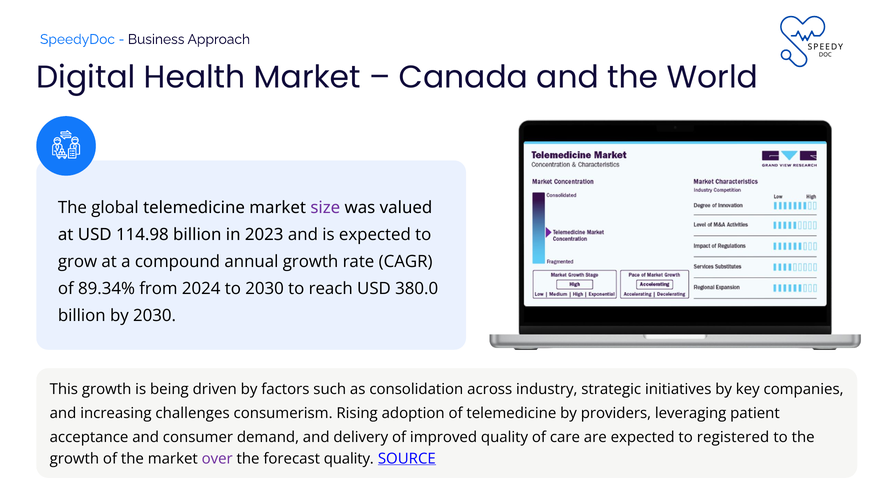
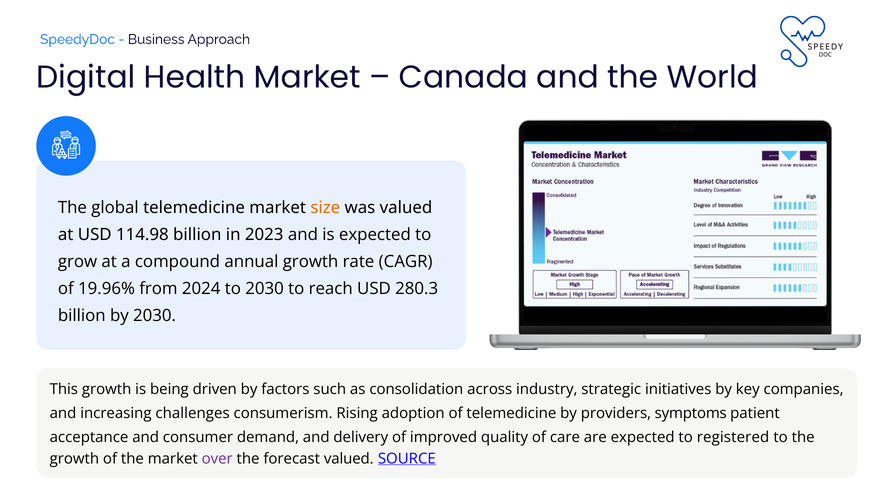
size colour: purple -> orange (325, 207)
89.34%: 89.34% -> 19.96% (107, 288)
380.0: 380.0 -> 280.3 (417, 288)
leveraging: leveraging -> symptoms (691, 413)
forecast quality: quality -> valued (349, 458)
